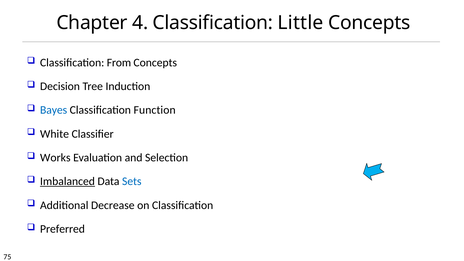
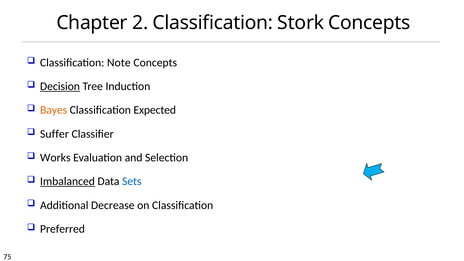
4: 4 -> 2 (140, 23)
Little: Little -> Stork (301, 23)
From: From -> Note (119, 63)
Decision underline: none -> present (60, 86)
Bayes colour: blue -> orange (54, 110)
Function: Function -> Expected (155, 110)
White: White -> Suffer (54, 134)
